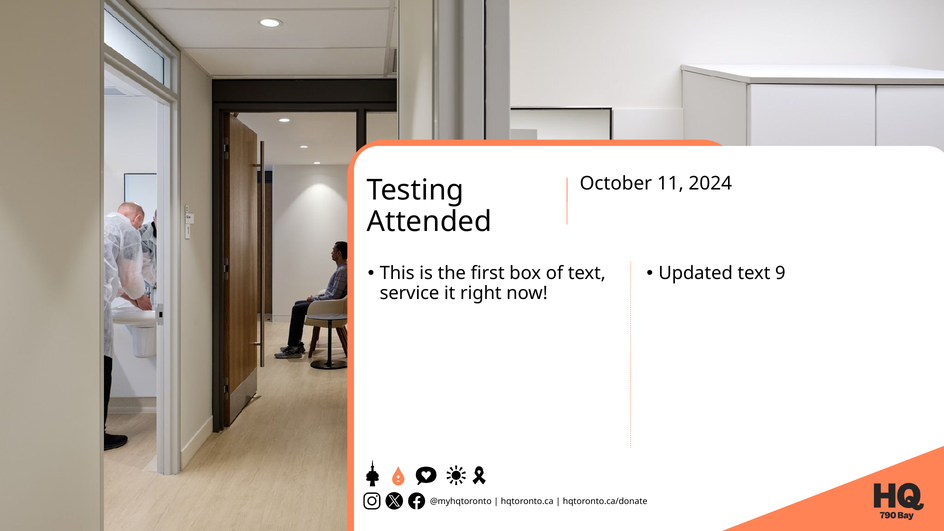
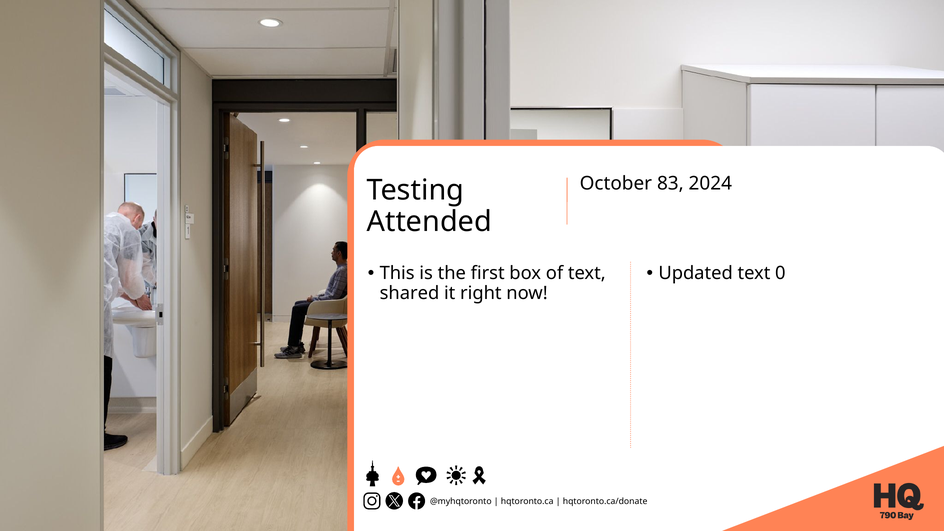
11: 11 -> 83 (670, 184)
9: 9 -> 0 (780, 273)
service: service -> shared (409, 293)
